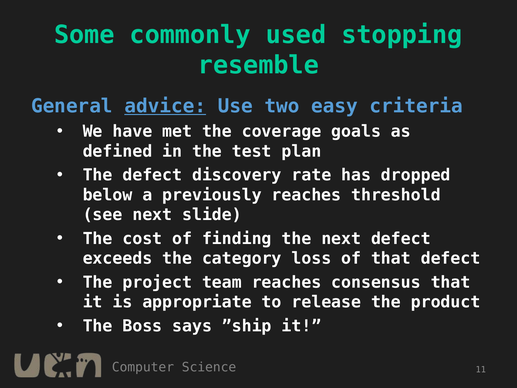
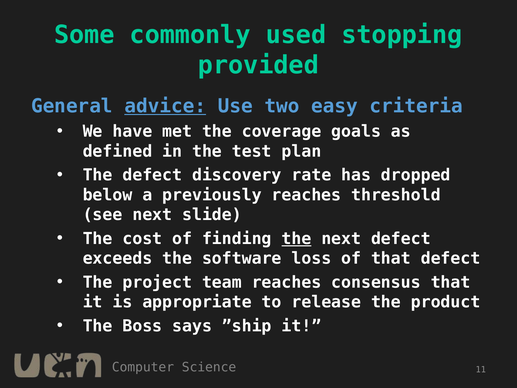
resemble: resemble -> provided (258, 65)
the underline: none -> present (296, 239)
category: category -> software (242, 258)
